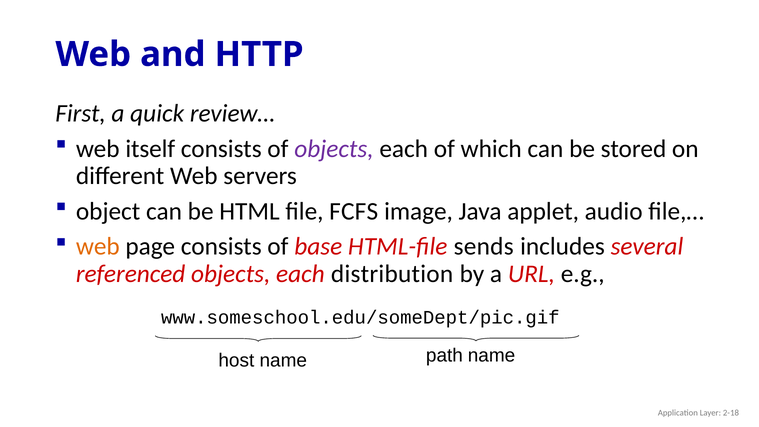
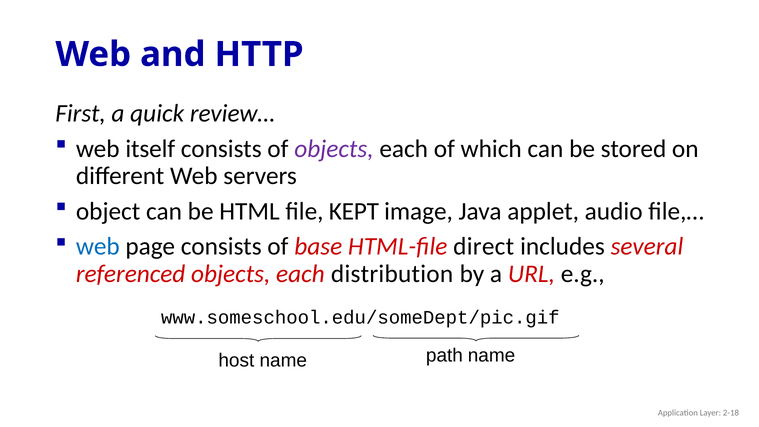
FCFS: FCFS -> KEPT (354, 211)
web colour: orange -> blue (98, 247)
sends: sends -> direct (484, 247)
